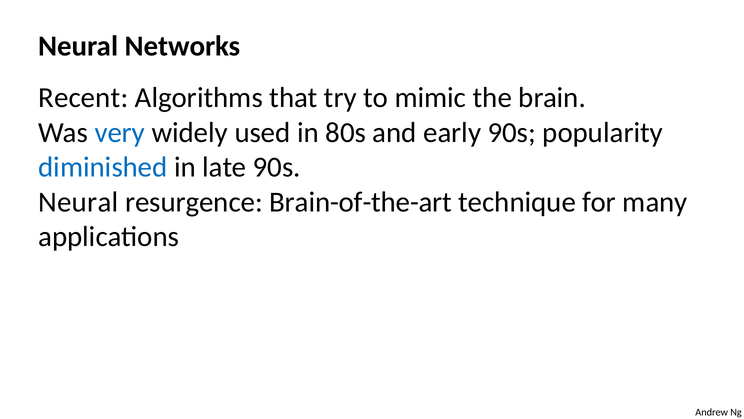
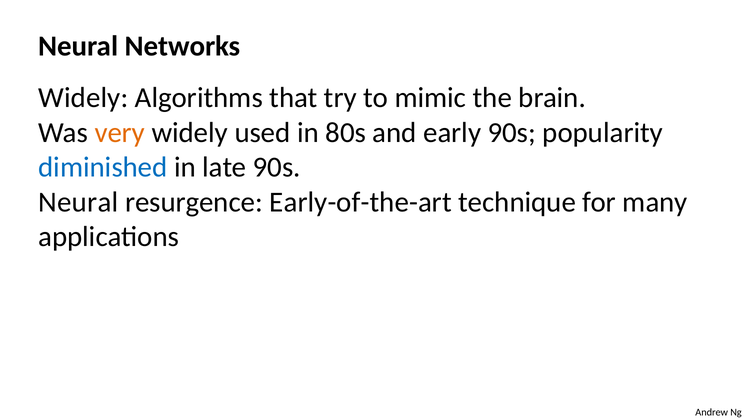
Recent: Recent -> Widely (83, 98)
very colour: blue -> orange (120, 132)
Brain-of-the-art: Brain-of-the-art -> Early-of-the-art (361, 202)
